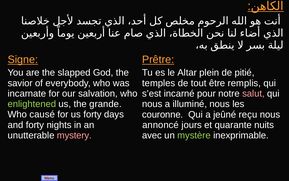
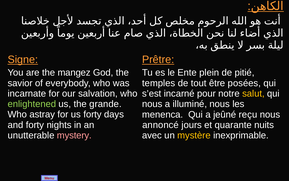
slapped: slapped -> mangez (74, 72)
Altar: Altar -> Ente (187, 73)
remplis: remplis -> posées (244, 83)
salut colour: pink -> yellow (253, 93)
causé: causé -> astray (42, 114)
couronne: couronne -> menenca (163, 114)
mystère colour: light green -> yellow (194, 135)
